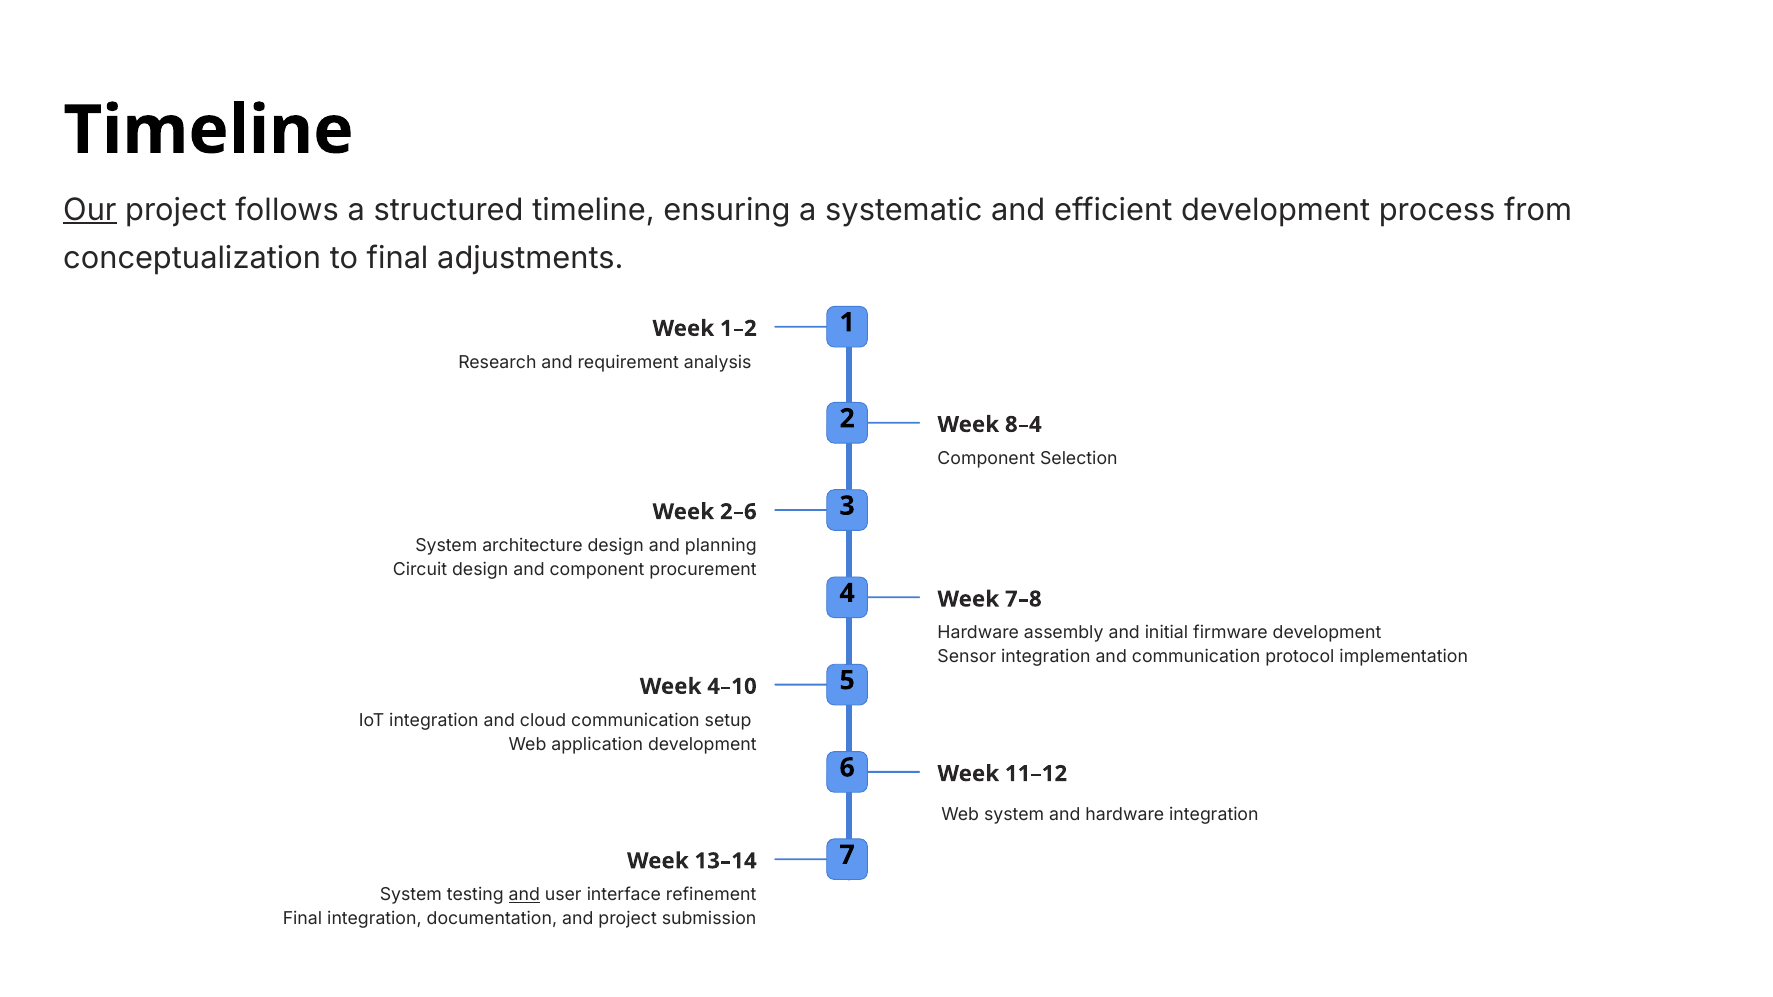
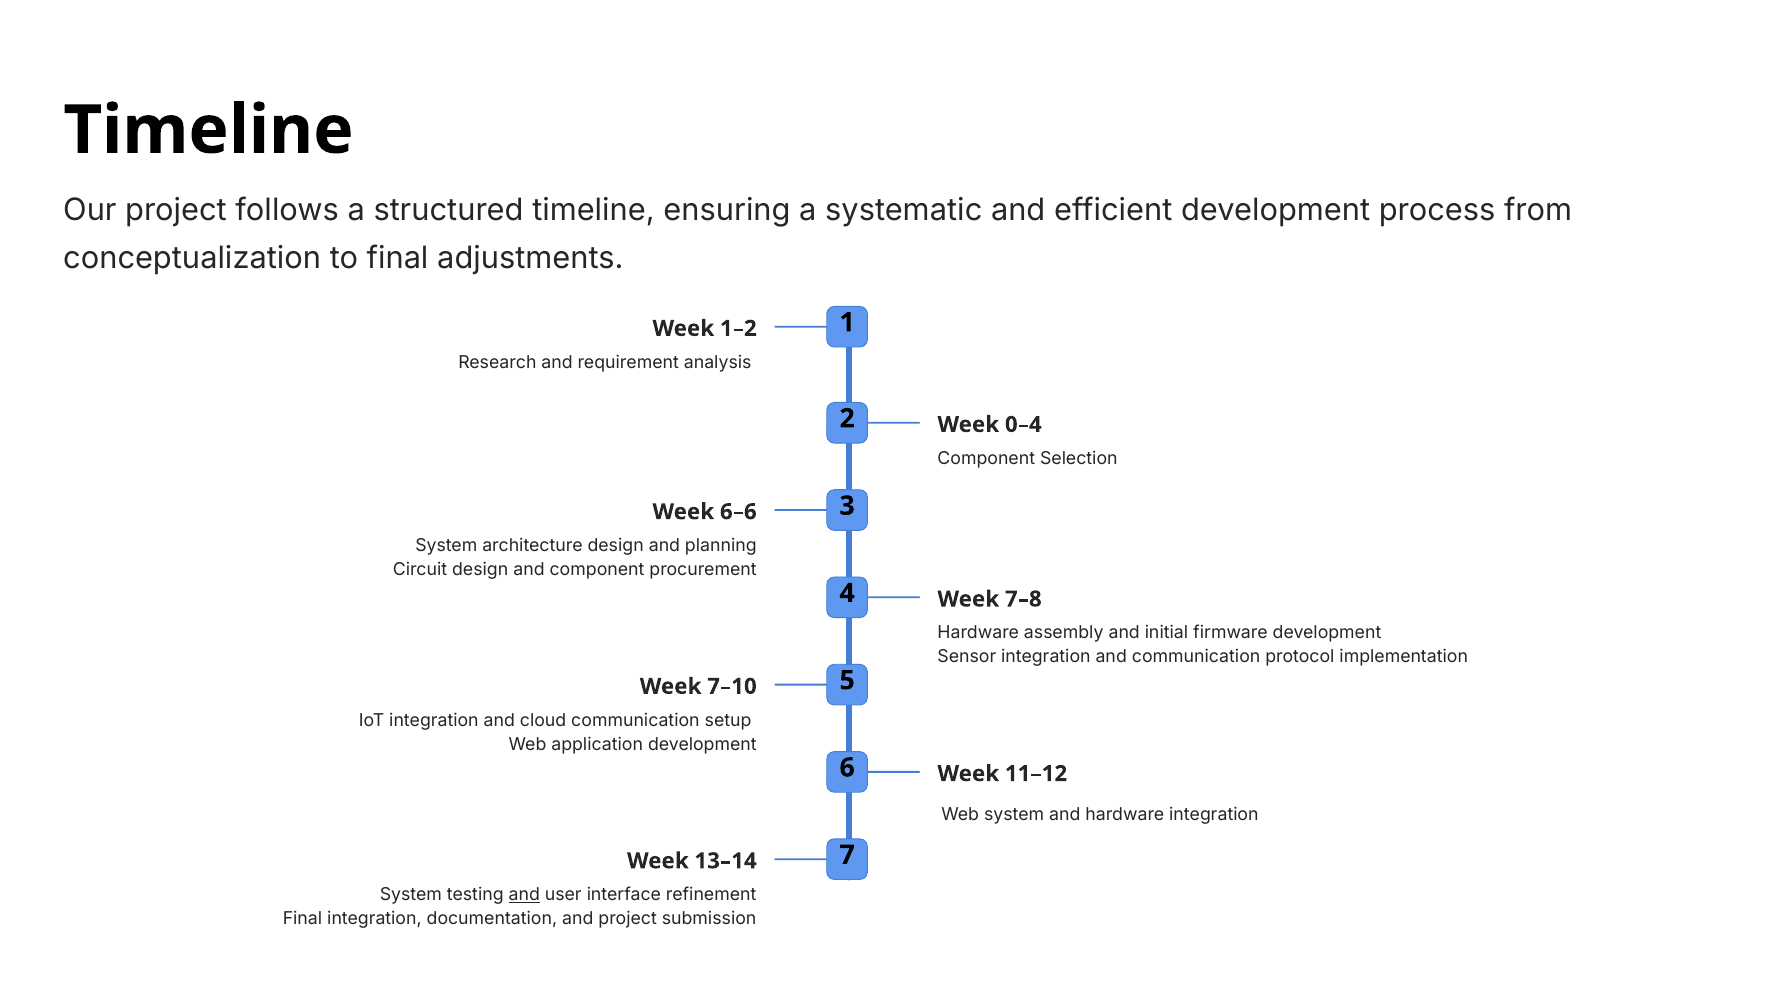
Our underline: present -> none (90, 210)
8–4: 8–4 -> 0–4 (1023, 425)
2–6: 2–6 -> 6–6 (738, 512)
4–10: 4–10 -> 7–10 (732, 687)
